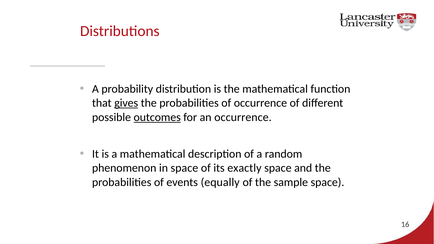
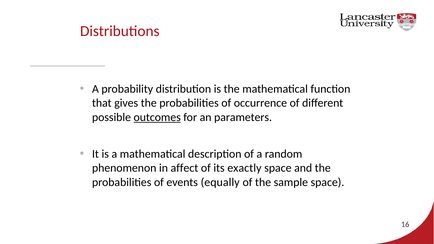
gives underline: present -> none (126, 103)
an occurrence: occurrence -> parameters (243, 117)
in space: space -> affect (184, 168)
